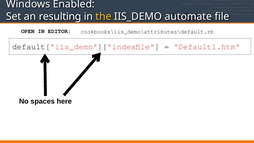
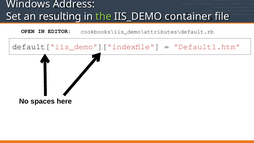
Enabled: Enabled -> Address (74, 4)
the colour: yellow -> light green (104, 17)
automate: automate -> container (188, 17)
